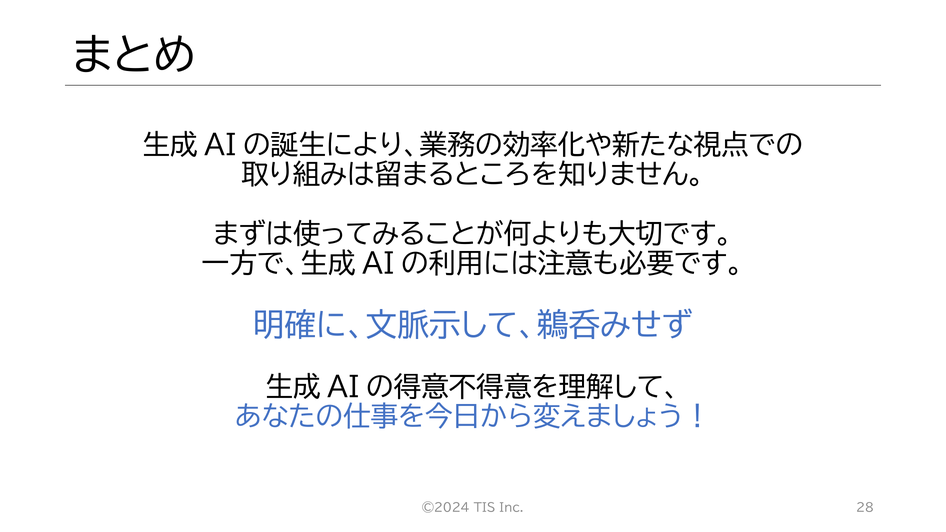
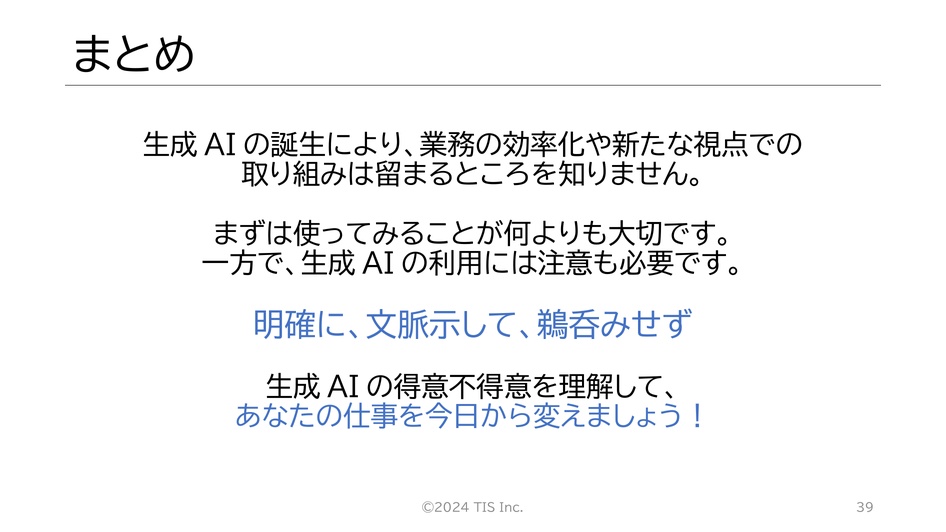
28: 28 -> 39 (865, 508)
